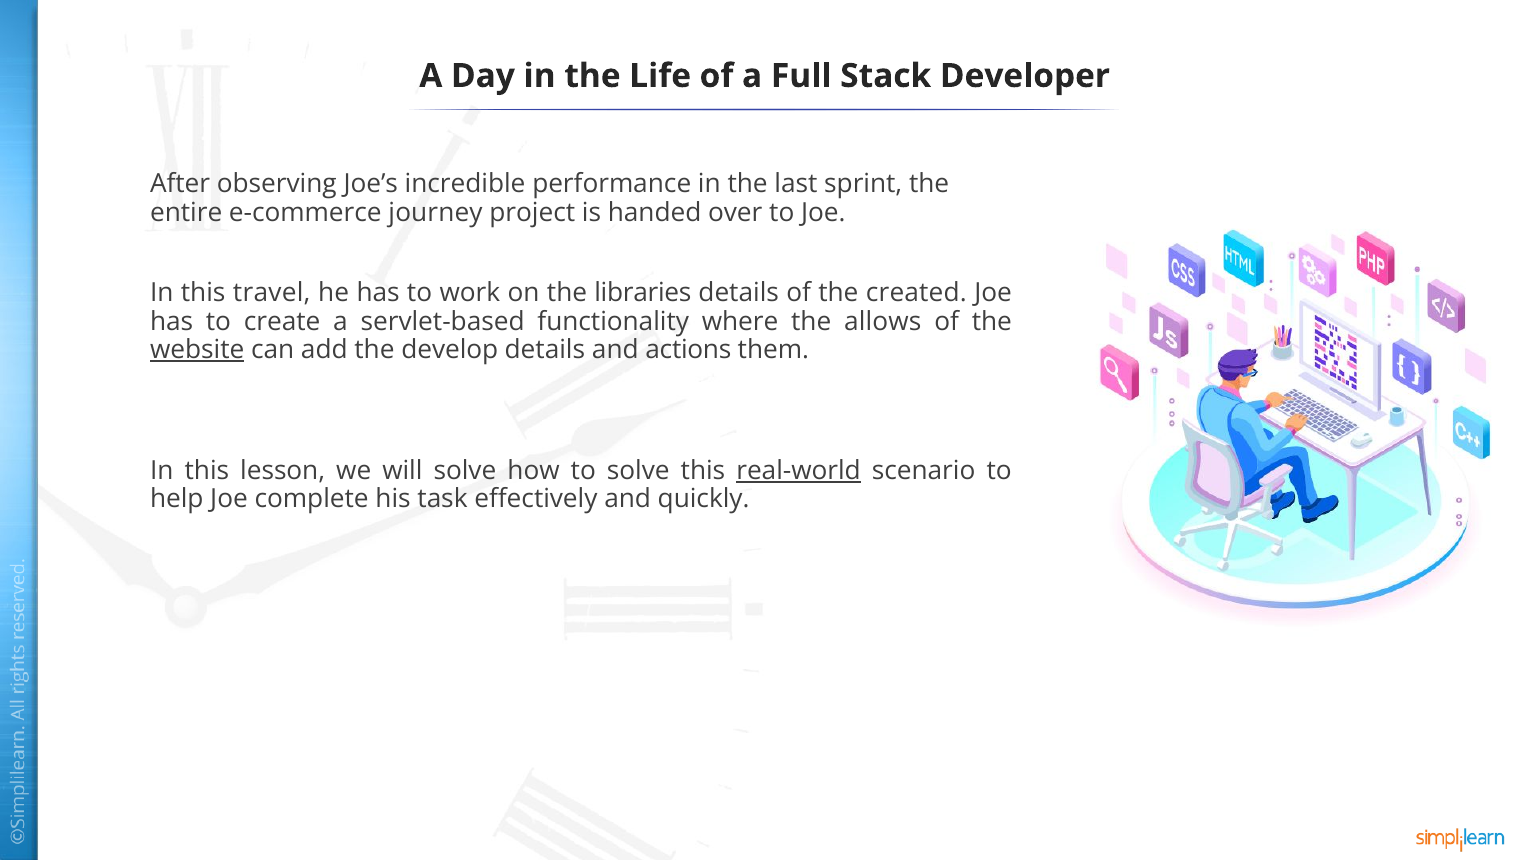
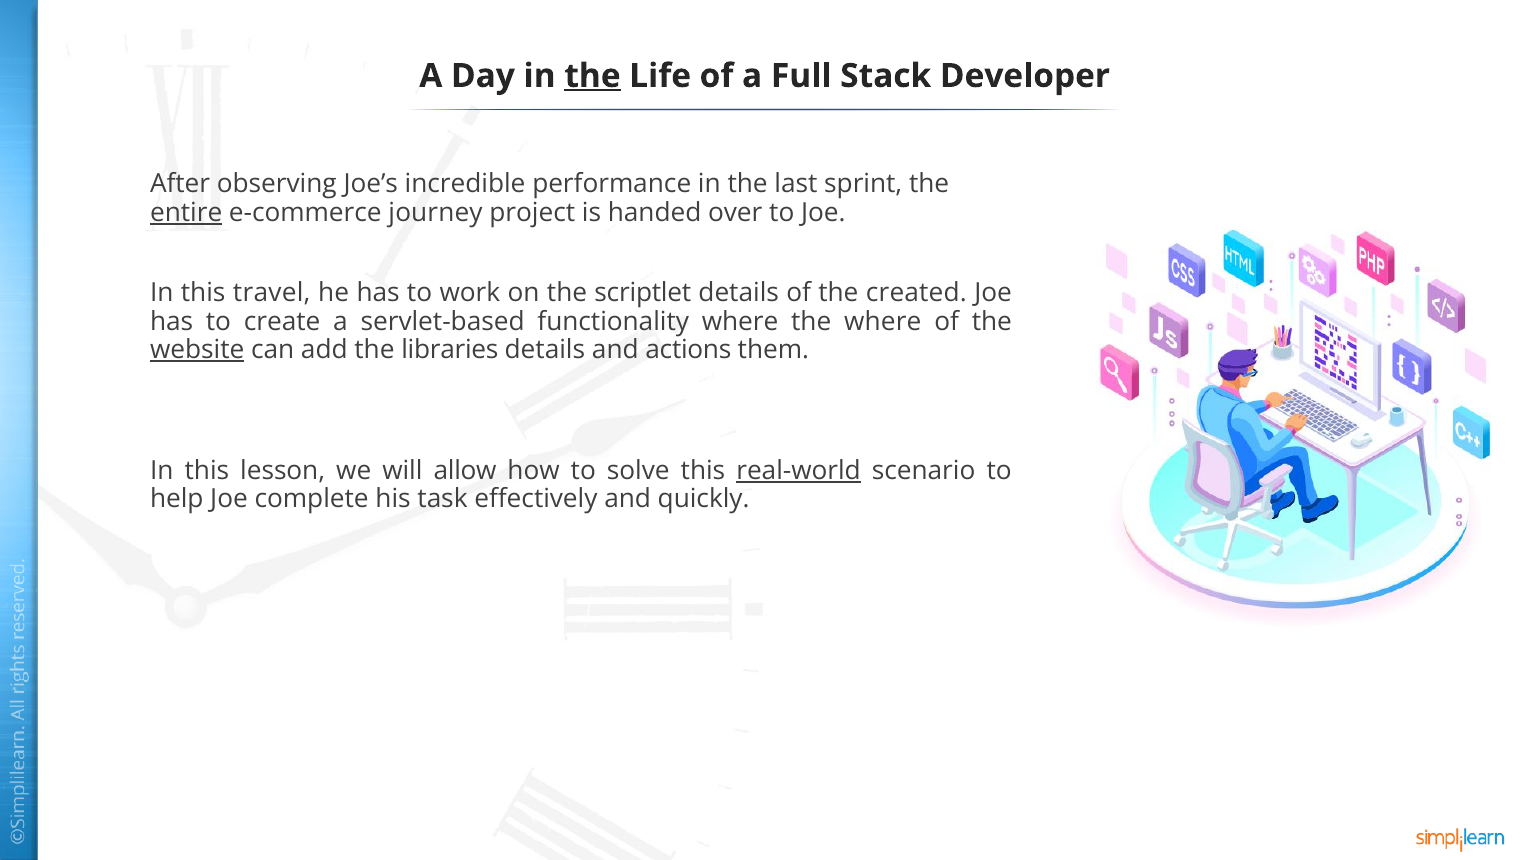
the underline: none -> present (592, 76)
entire underline: none -> present (186, 212)
libraries: libraries -> scriptlet (643, 293)
the allows: allows -> where (883, 321)
develop: develop -> libraries (450, 350)
will solve: solve -> allow (465, 471)
